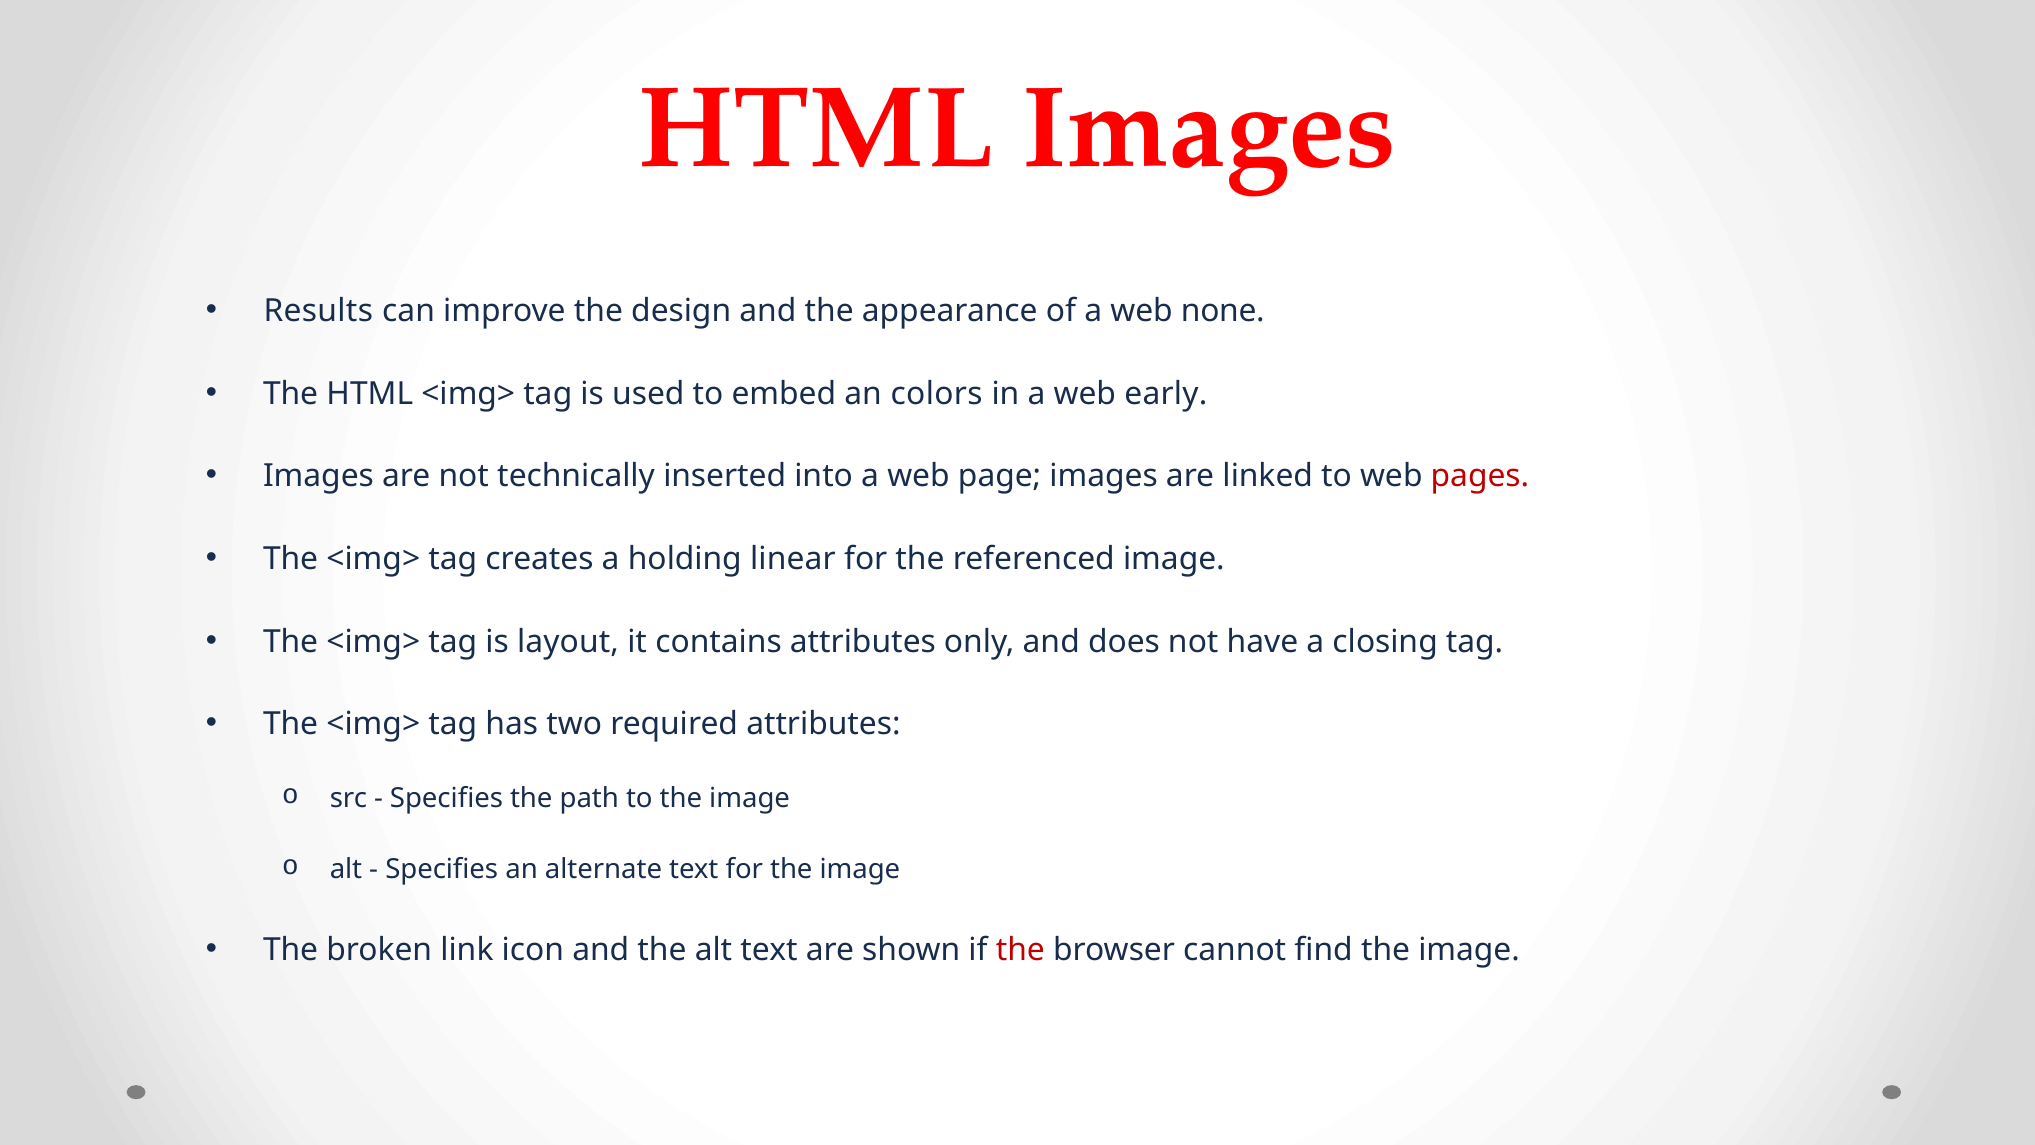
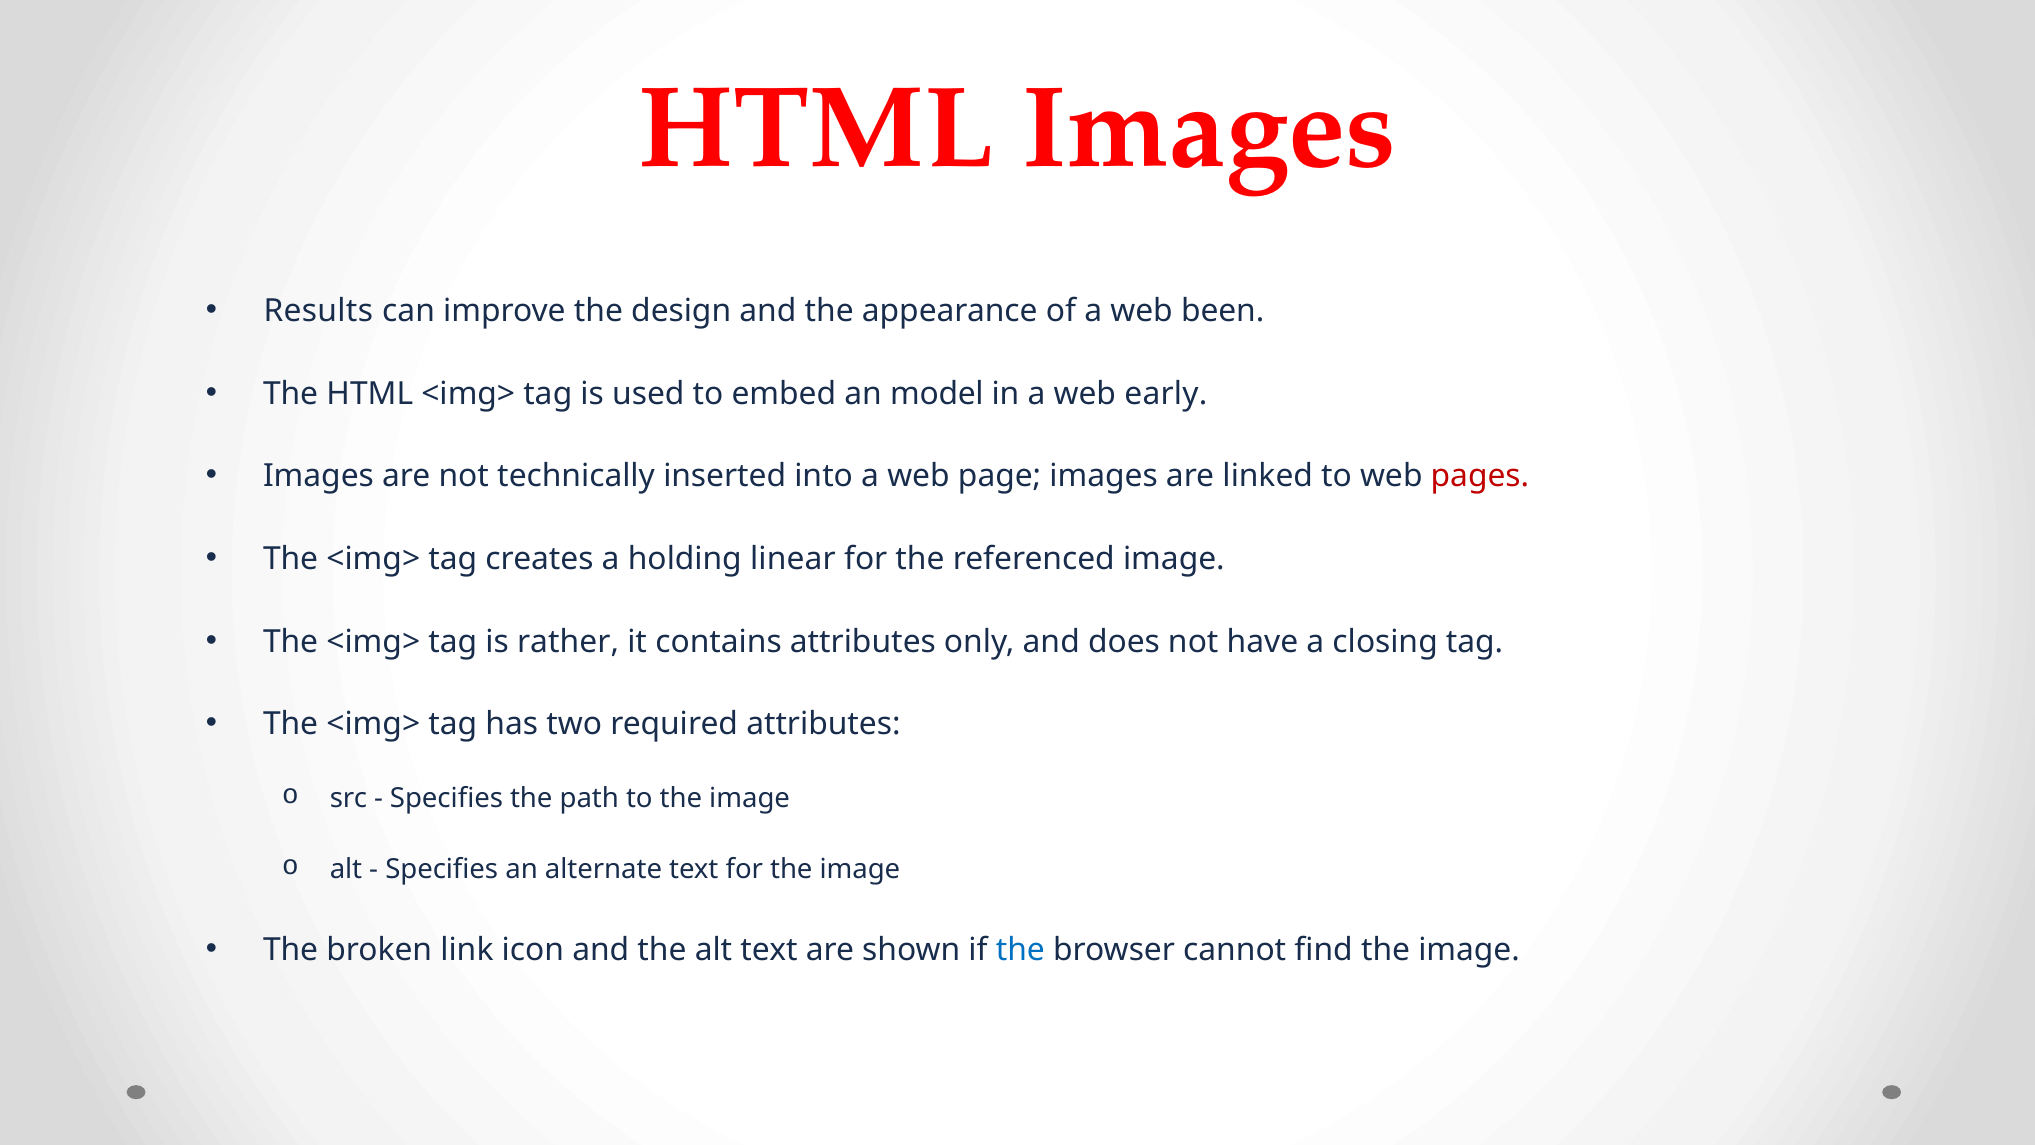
none: none -> been (1223, 311)
colors: colors -> model (937, 393)
layout: layout -> rather (568, 641)
the colour: red -> blue (1020, 950)
